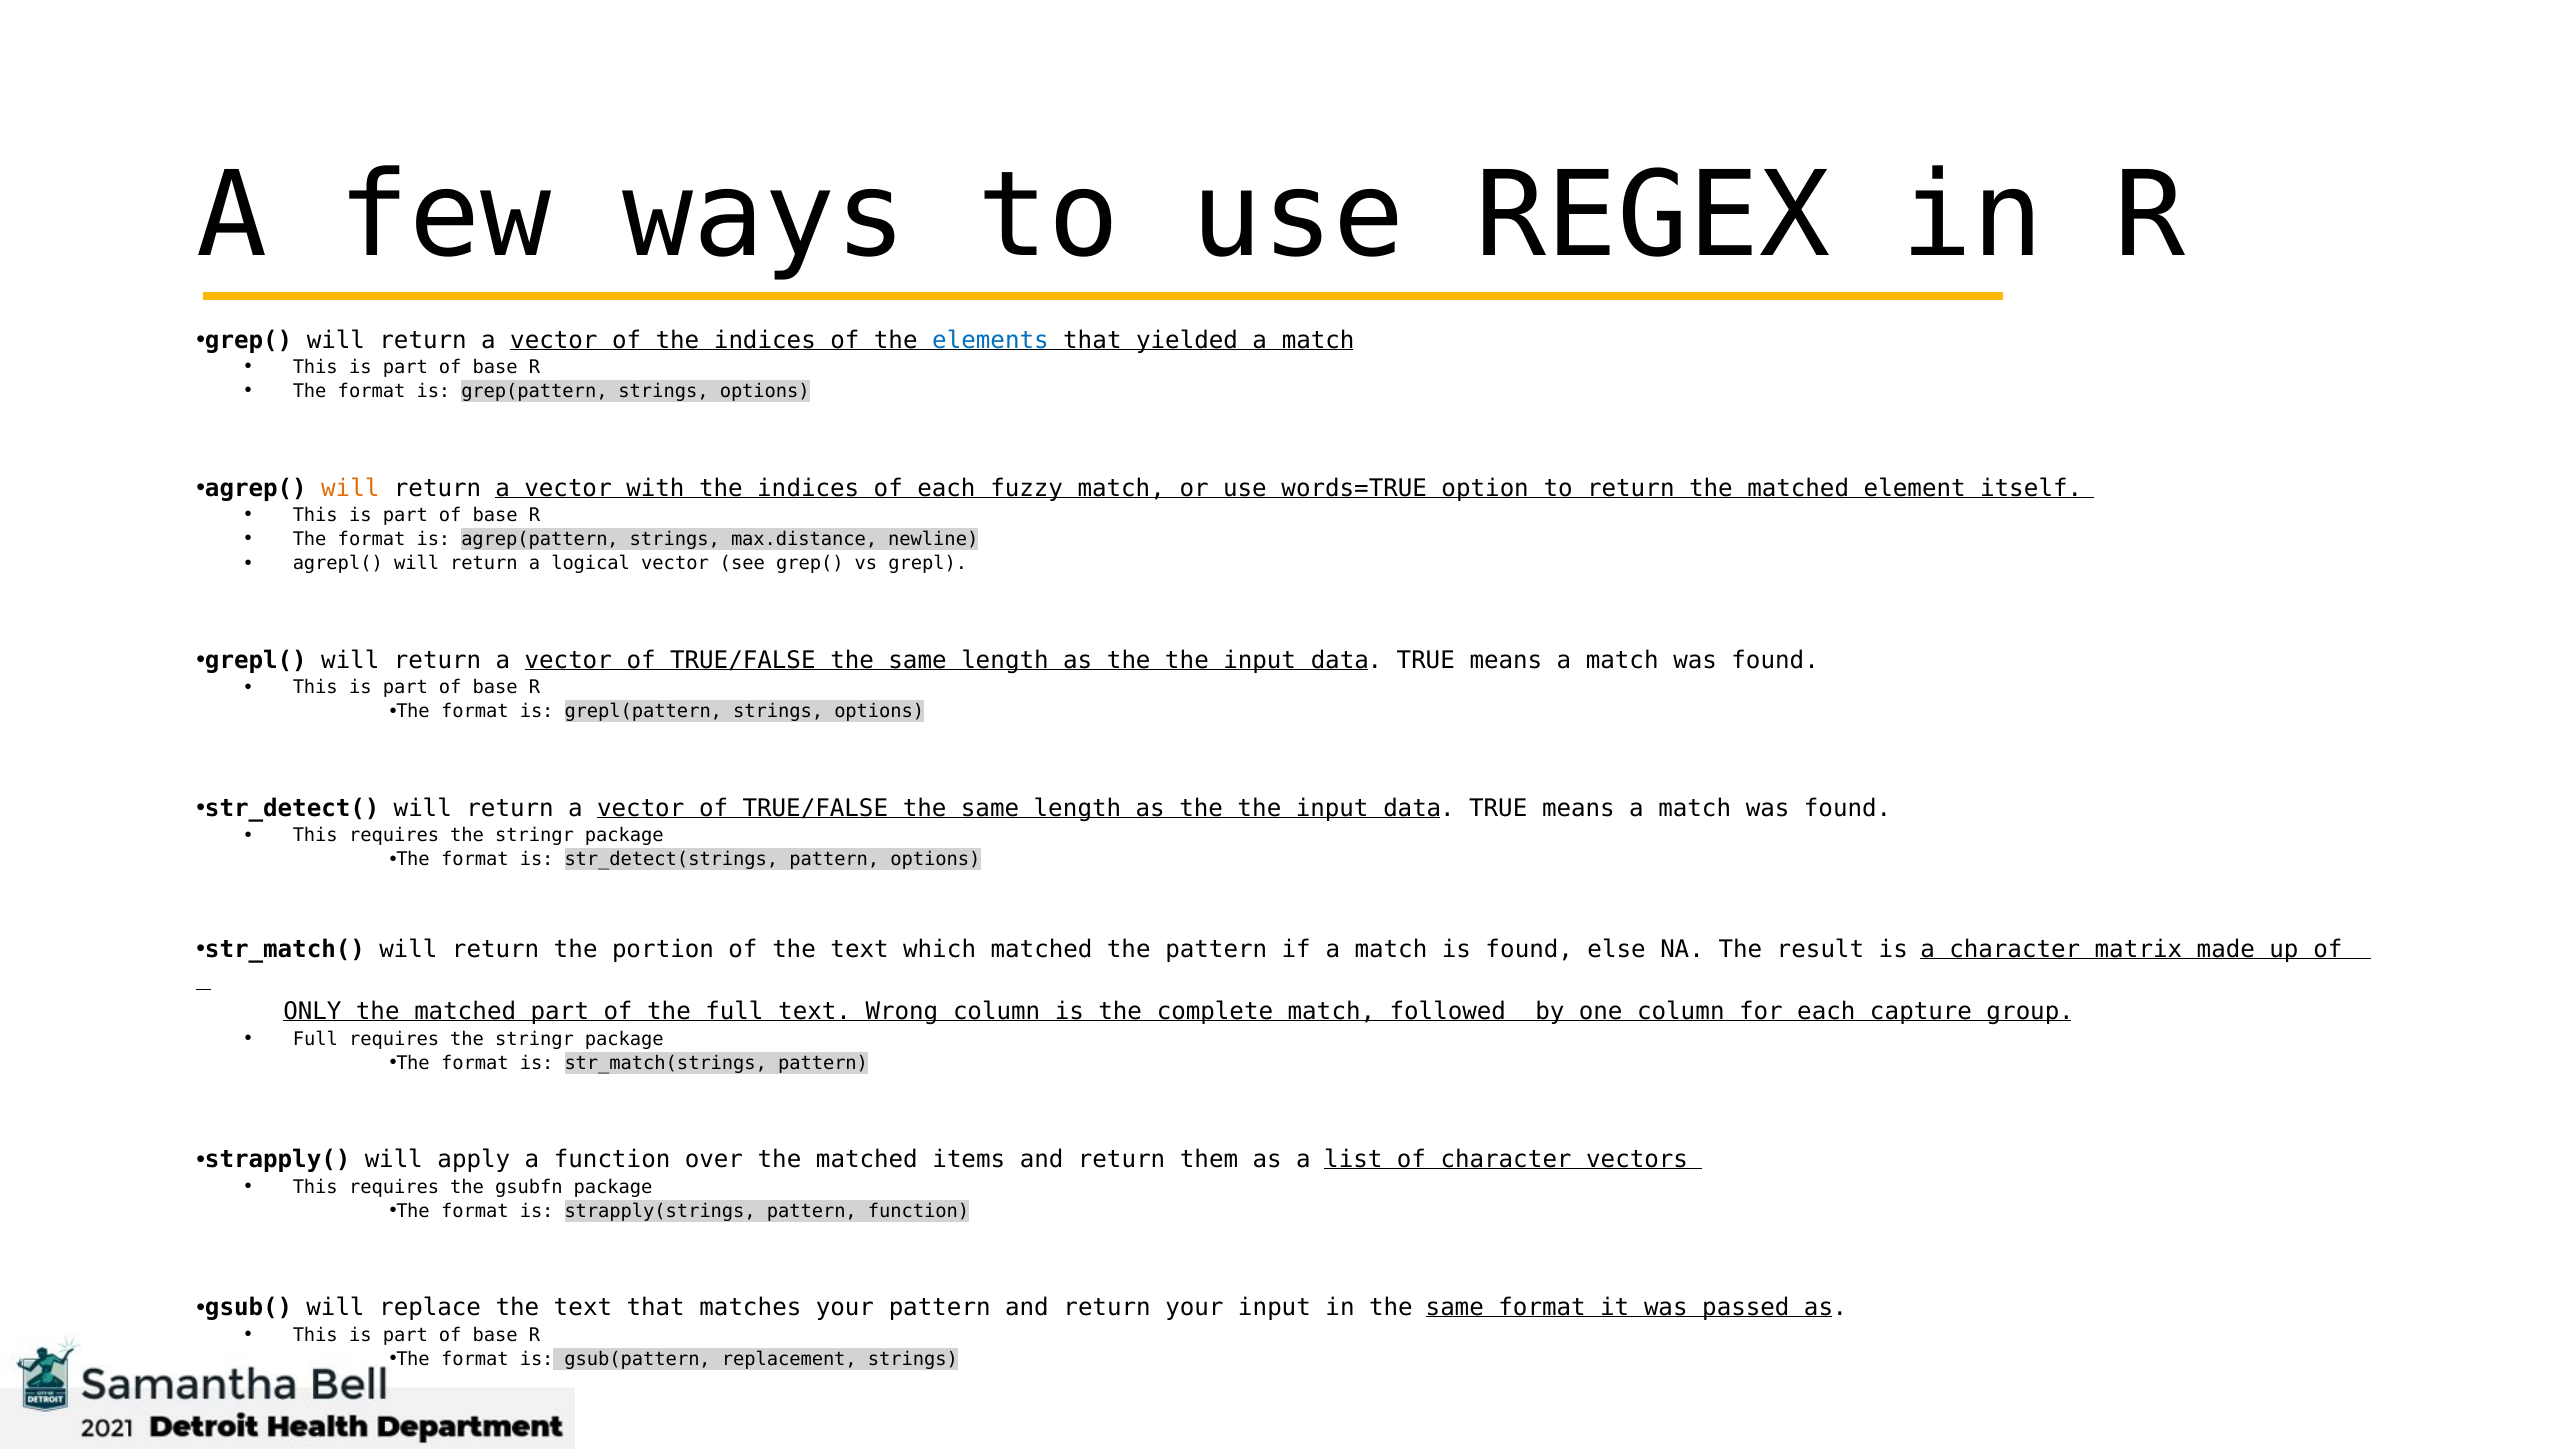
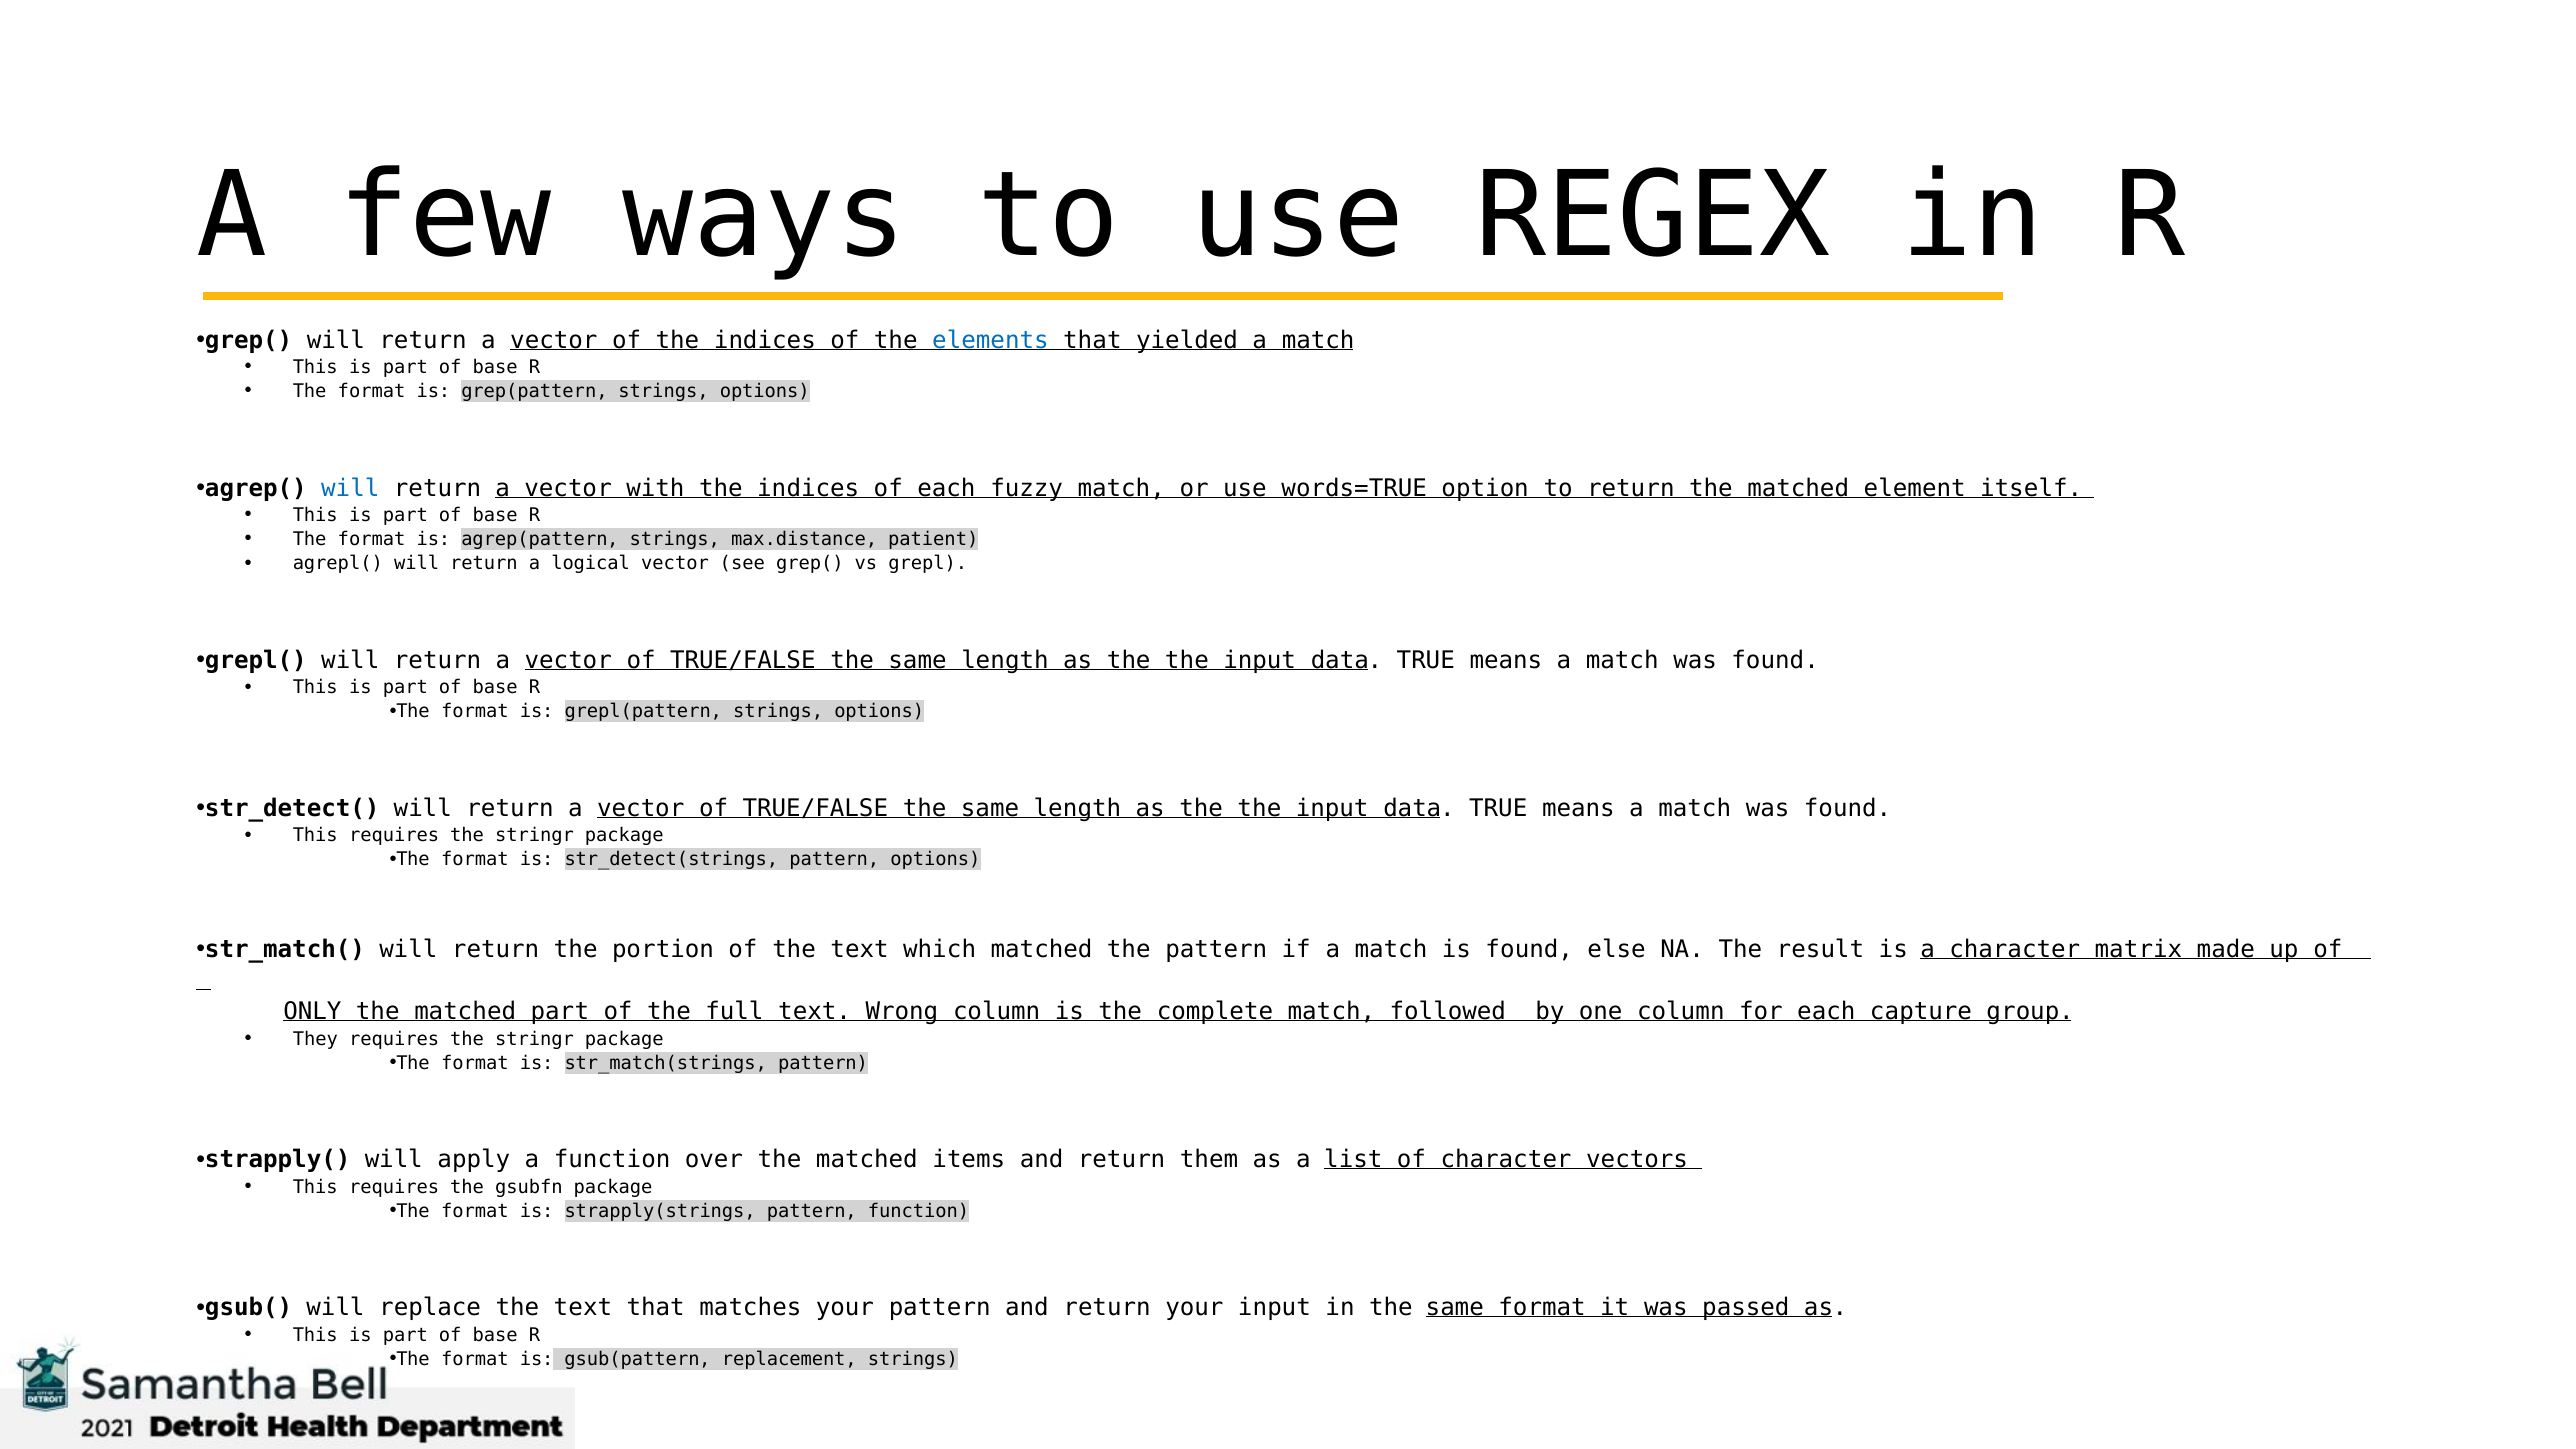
will colour: orange -> blue (350, 489)
newline: newline -> patient (933, 540)
Full: Full -> They (315, 1039)
